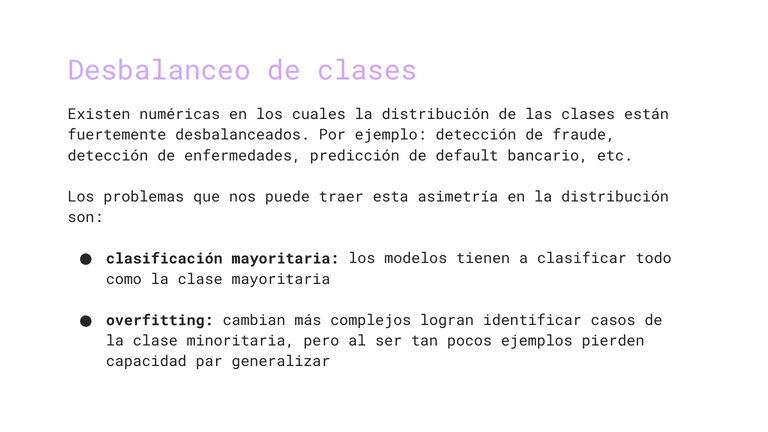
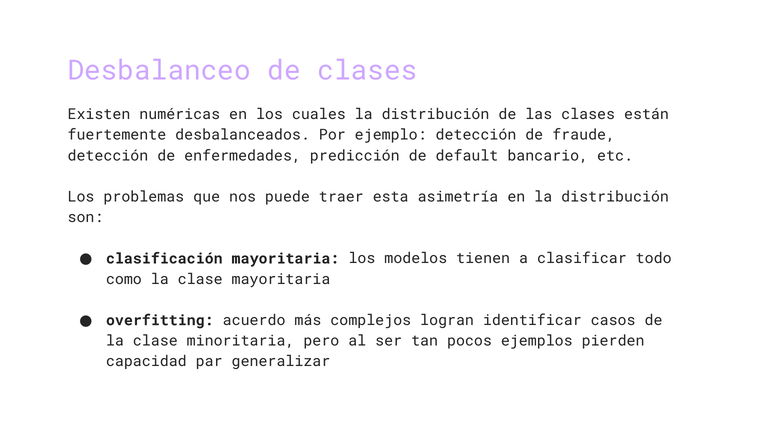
cambian: cambian -> acuerdo (254, 320)
